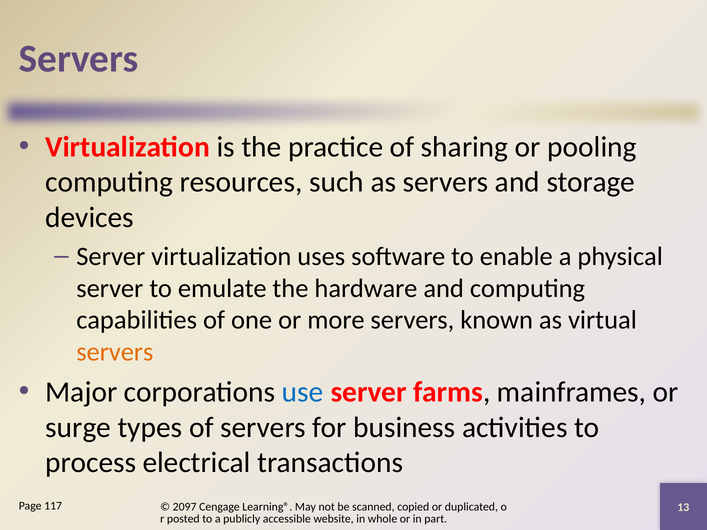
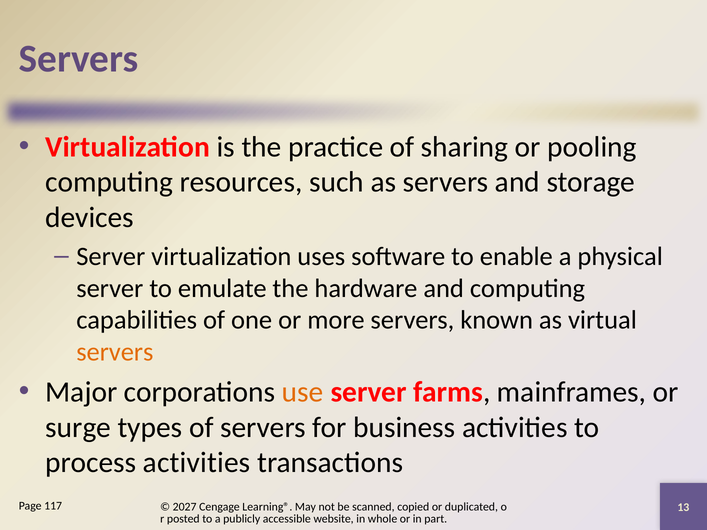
use colour: blue -> orange (303, 392)
process electrical: electrical -> activities (197, 463)
2097: 2097 -> 2027 (185, 507)
